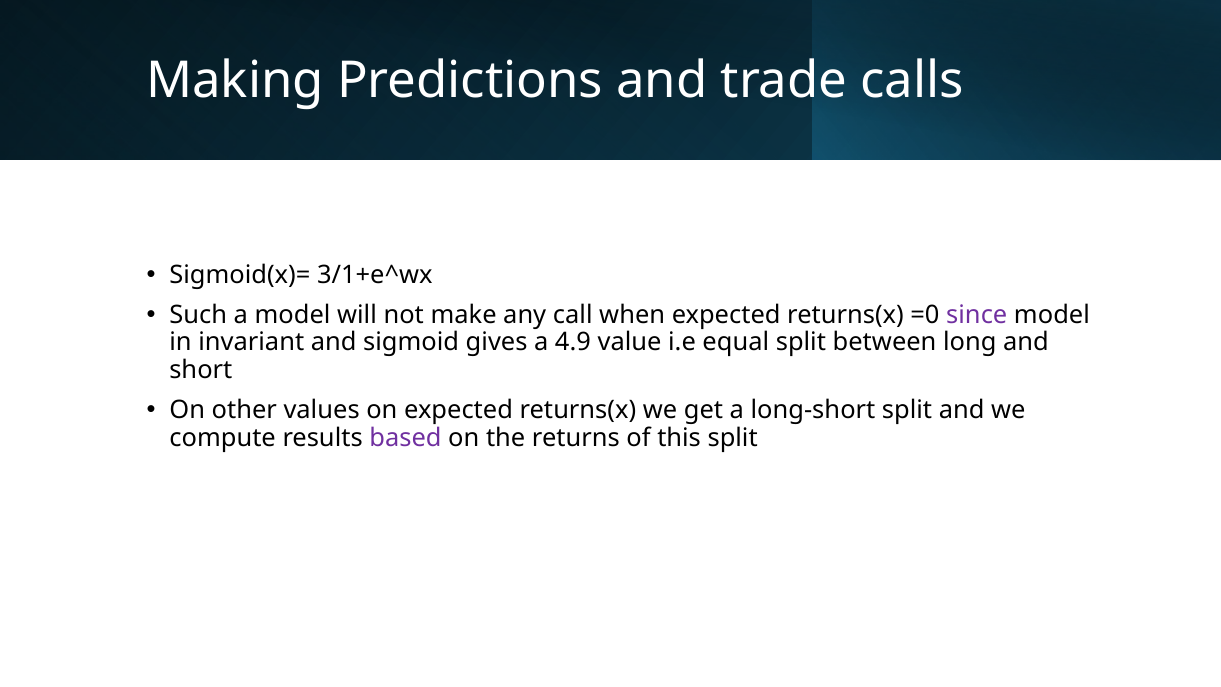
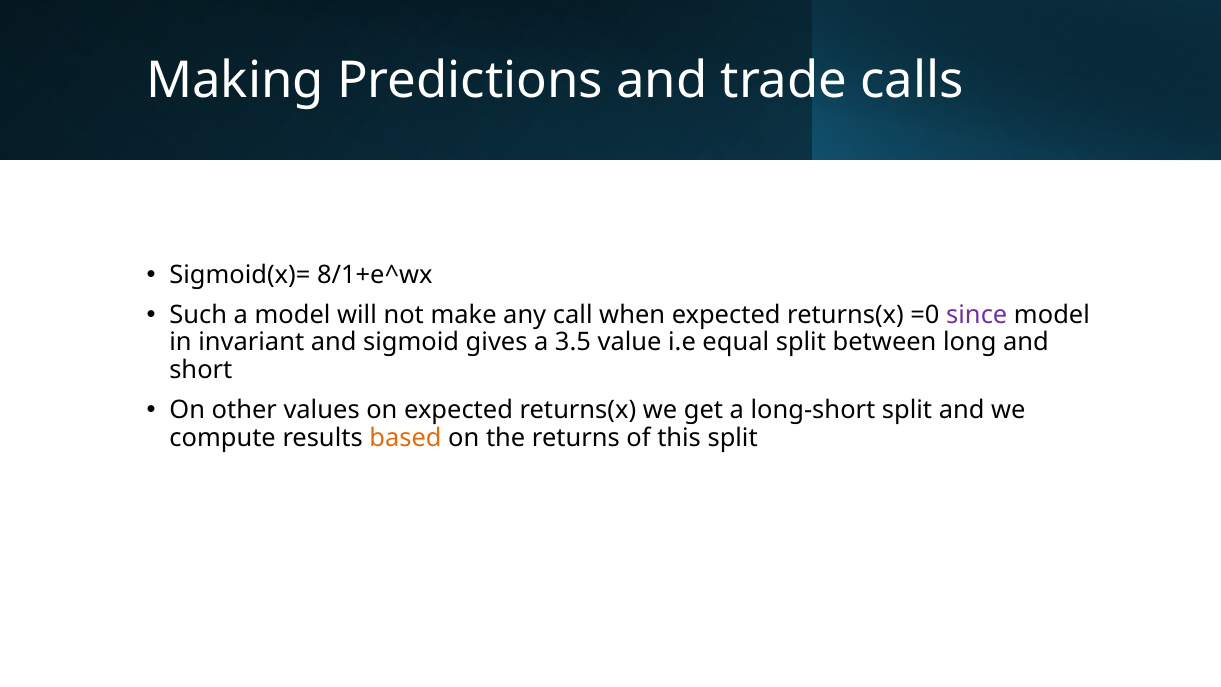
3/1+e^wx: 3/1+e^wx -> 8/1+e^wx (375, 275)
4.9: 4.9 -> 3.5 (573, 342)
based colour: purple -> orange (405, 438)
